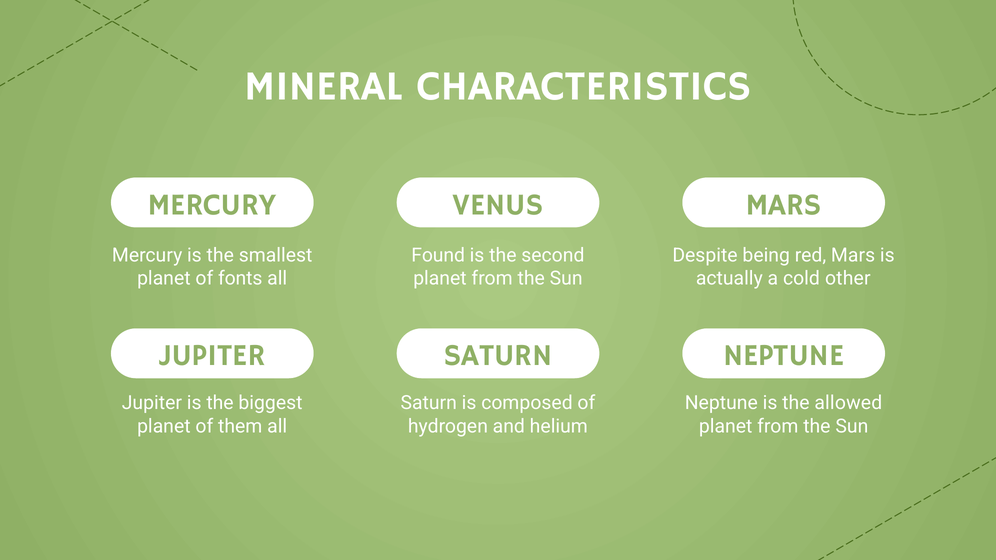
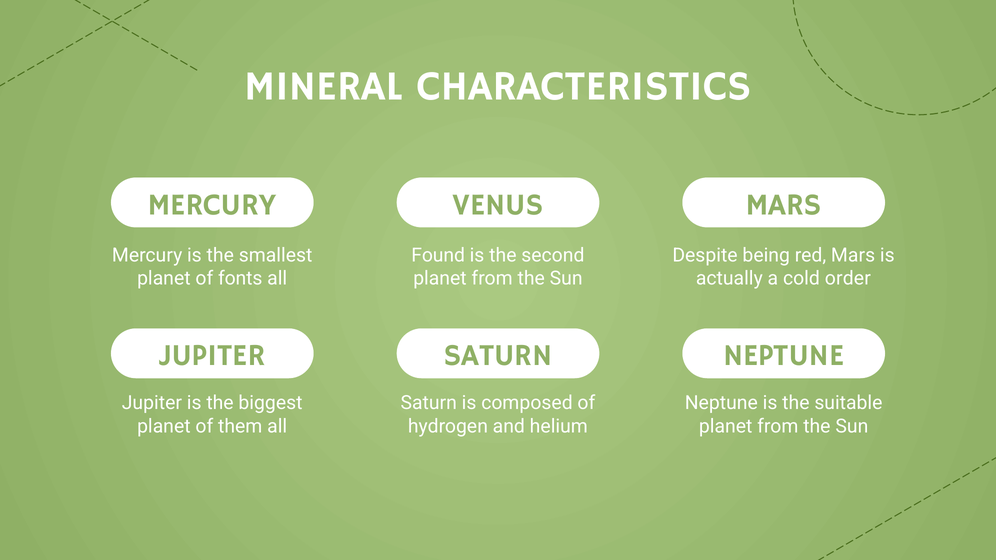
other: other -> order (848, 279)
allowed: allowed -> suitable (848, 403)
